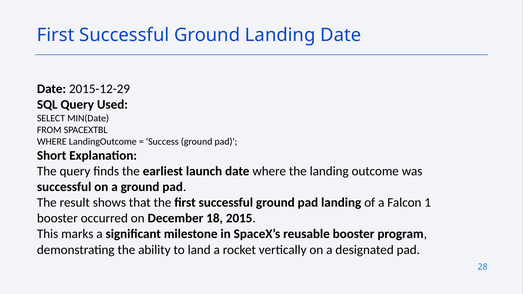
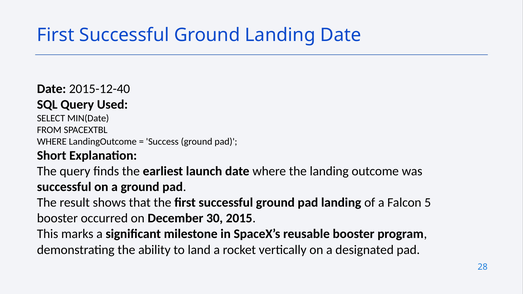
2015-12-29: 2015-12-29 -> 2015-12-40 (100, 89)
1: 1 -> 5 (428, 203)
18: 18 -> 30 (215, 218)
